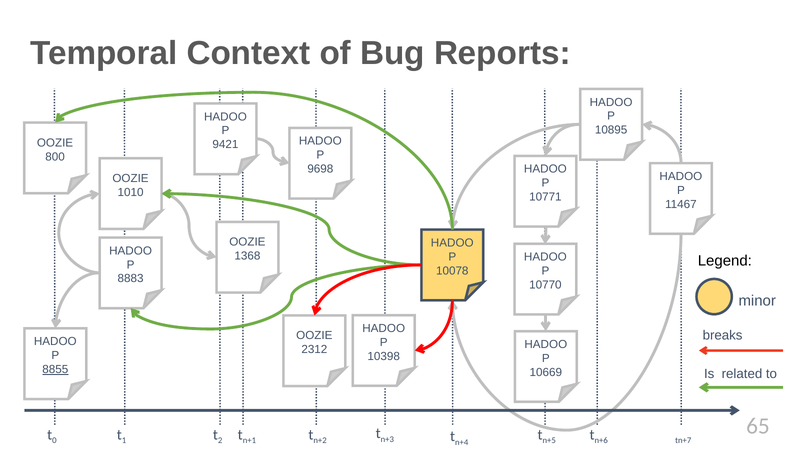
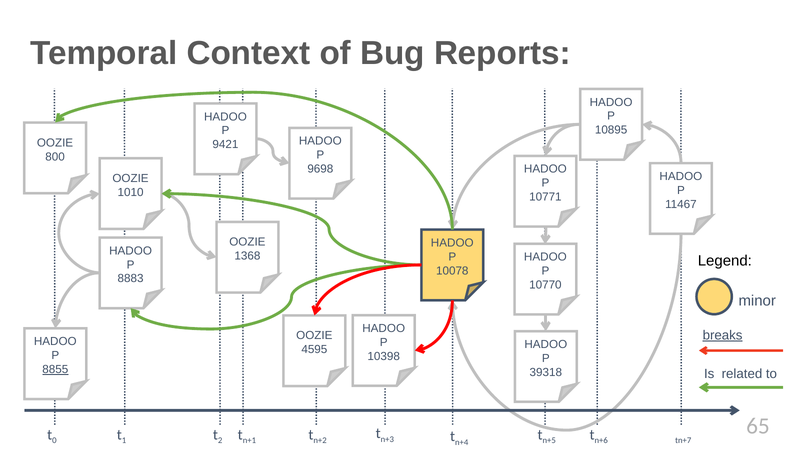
breaks underline: none -> present (723, 336)
2312: 2312 -> 4595 (314, 350)
10669: 10669 -> 39318 (546, 373)
